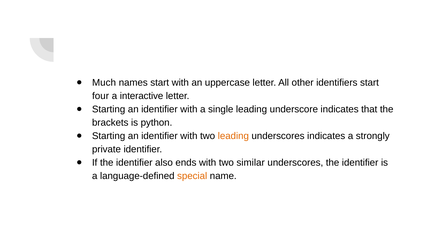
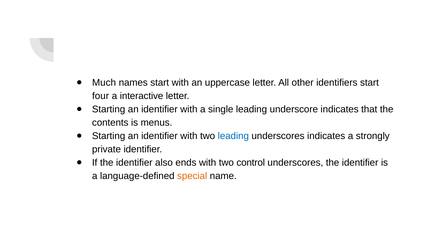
brackets: brackets -> contents (110, 123)
python: python -> menus (156, 123)
leading colour: orange -> blue (233, 136)
similar: similar -> control (251, 162)
